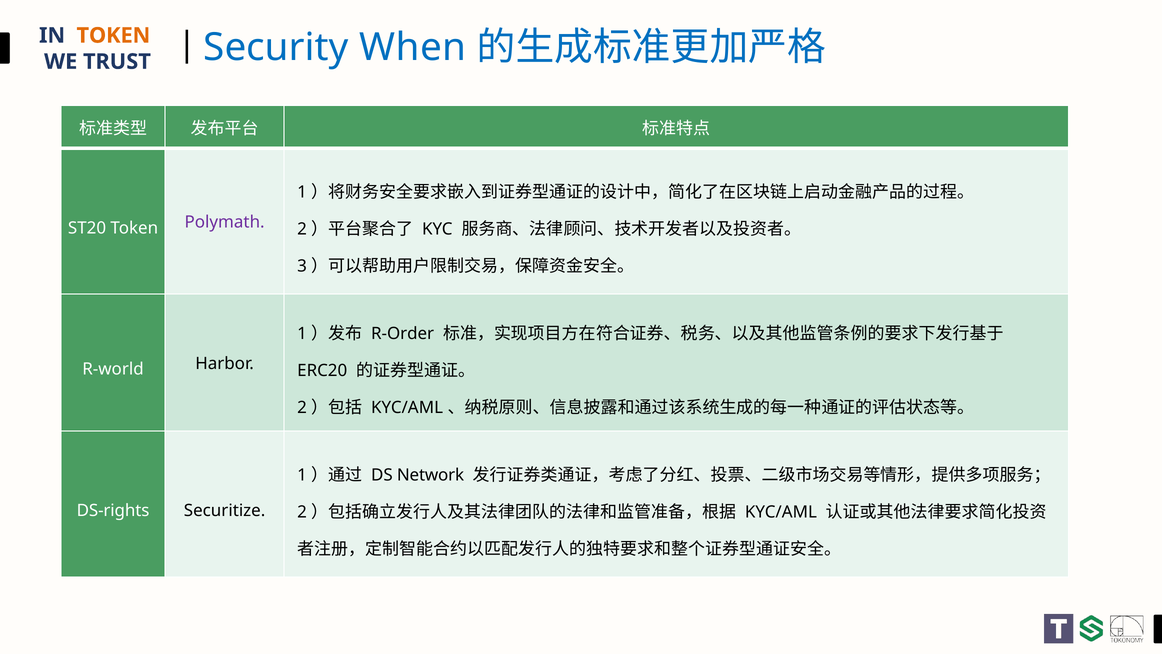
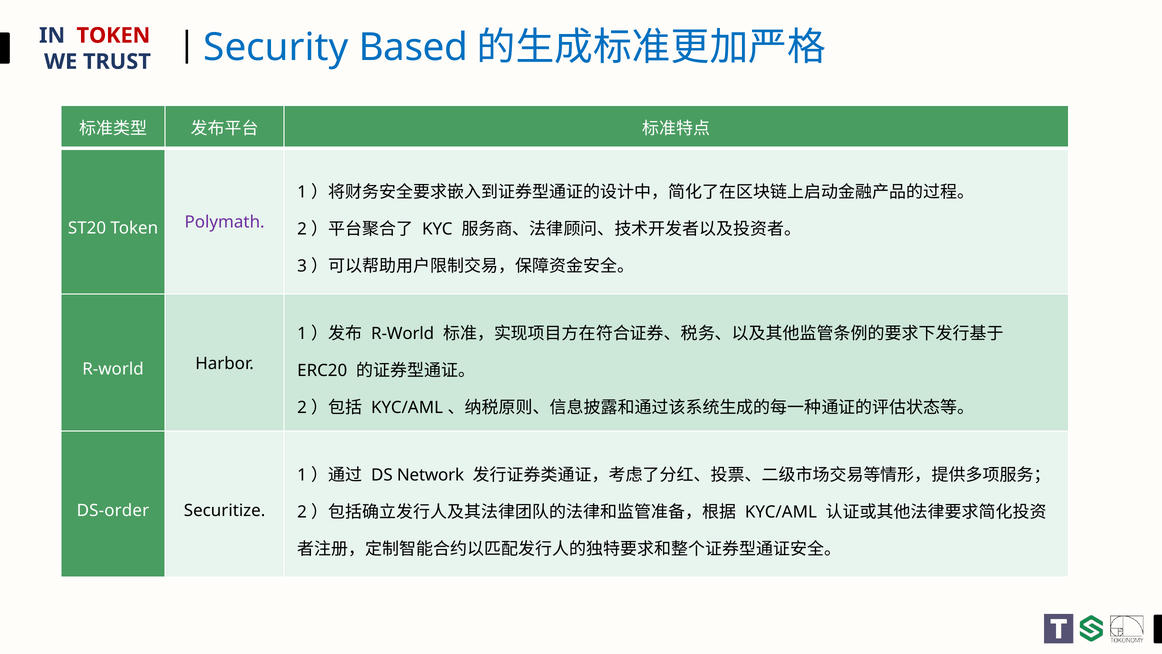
TOKEN colour: orange -> red (113, 35)
When: When -> Based (413, 47)
R-Order: R-Order -> R-World (403, 333)
DS-rights: DS-rights -> DS-order (113, 511)
